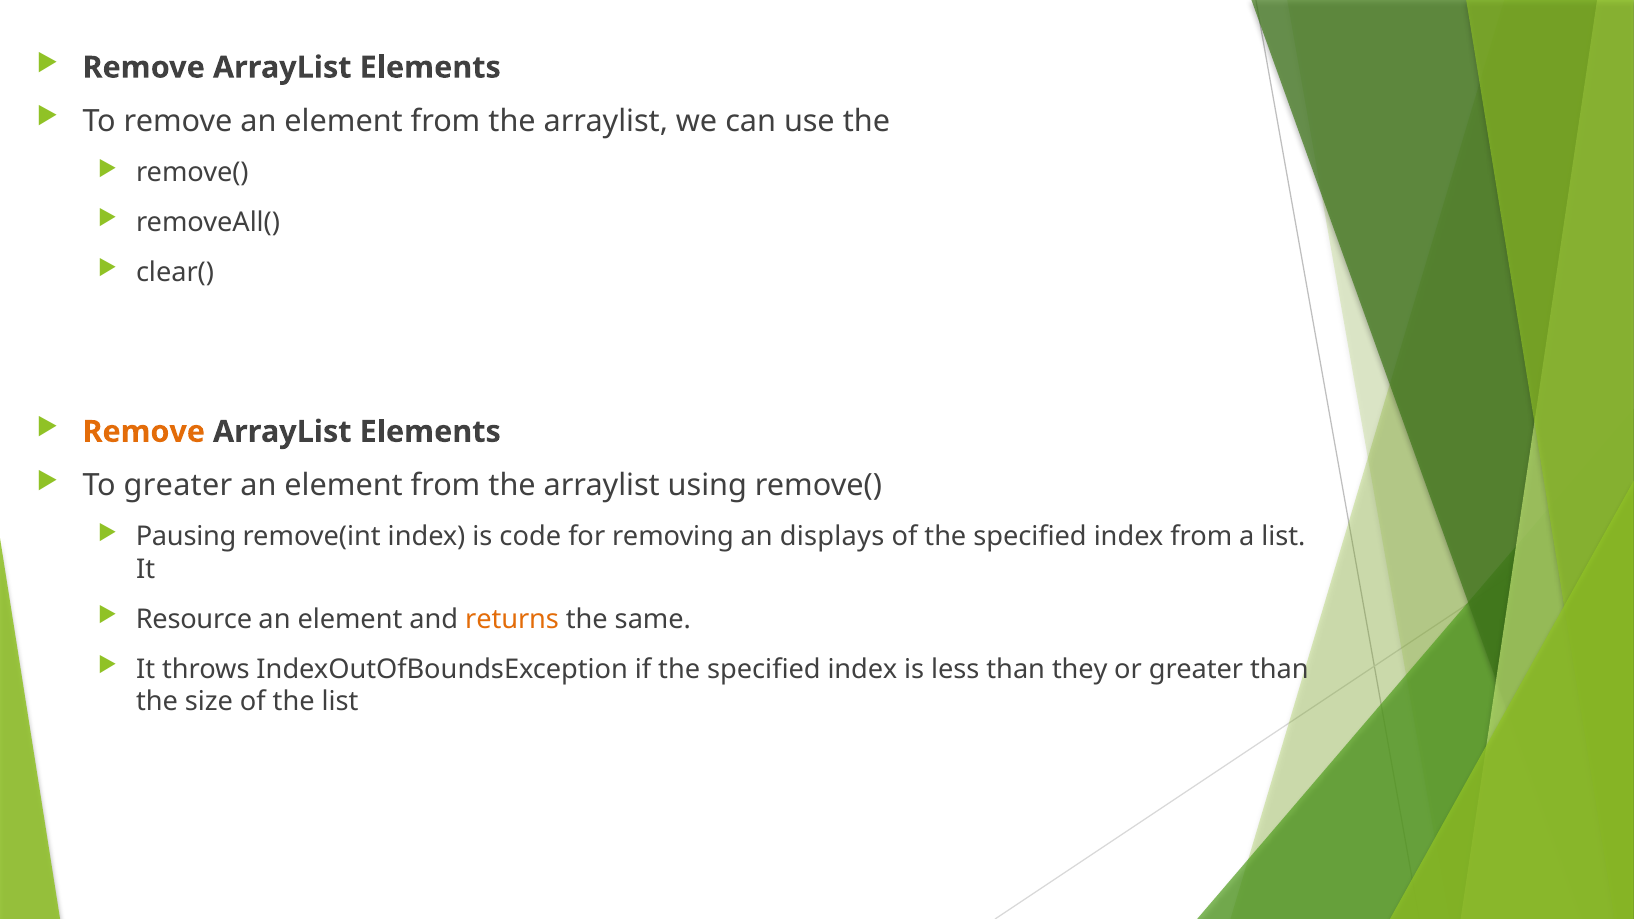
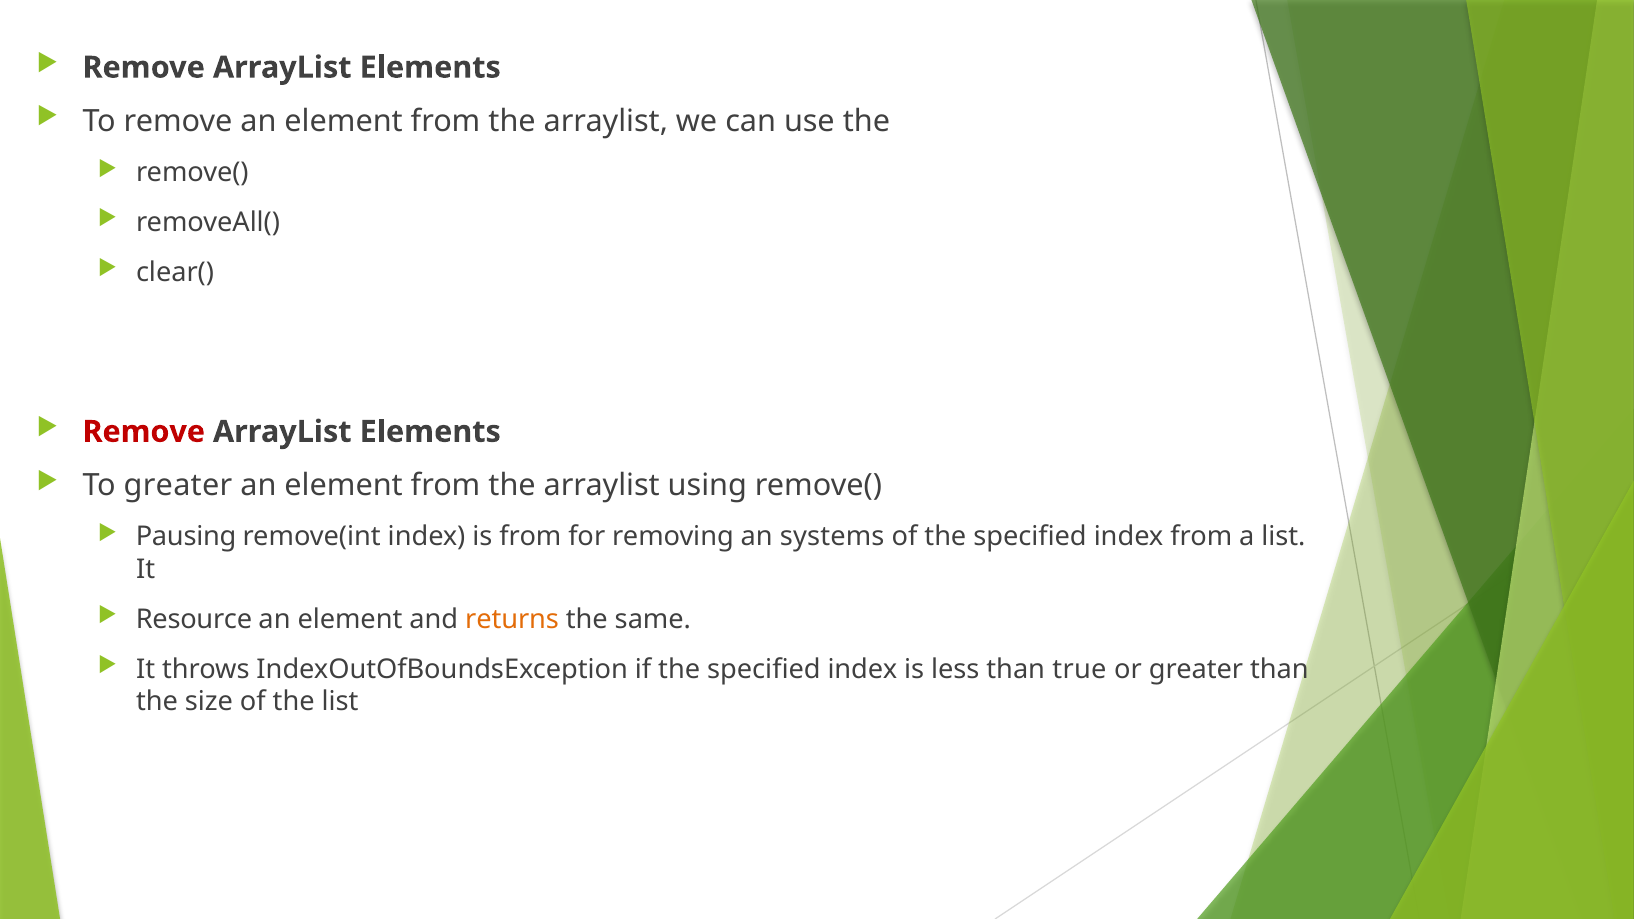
Remove colour: orange -> red (144, 432)
is code: code -> from (530, 537)
displays: displays -> systems (832, 537)
they: they -> true (1080, 669)
